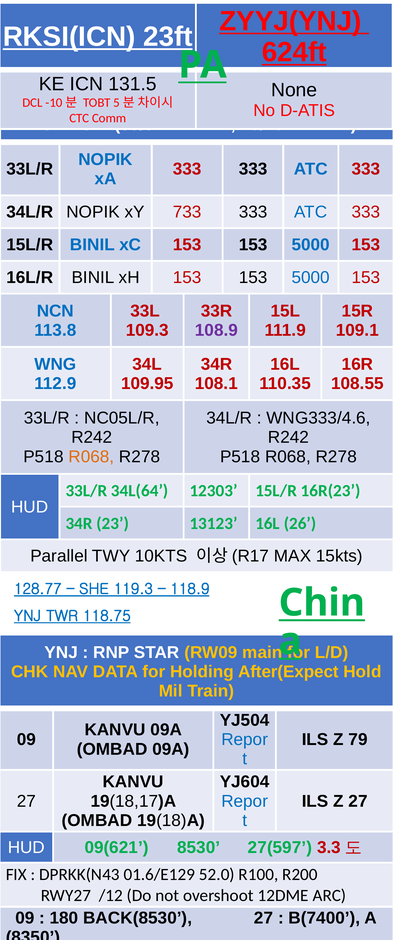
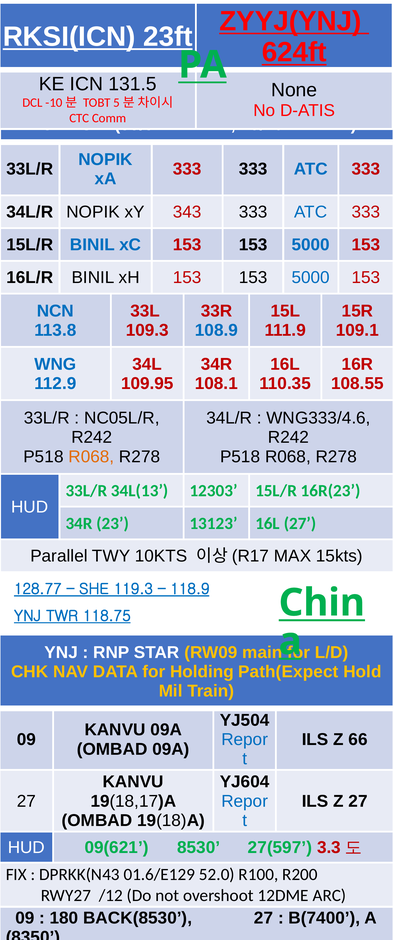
733: 733 -> 343 (187, 212)
108.9 colour: purple -> blue (216, 330)
34L(64: 34L(64 -> 34L(13 (140, 491)
16L 26: 26 -> 27 (300, 524)
After(Expect: After(Expect -> Path(Expect (288, 672)
79: 79 -> 66 (358, 740)
